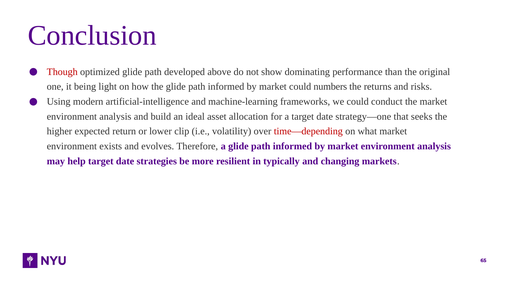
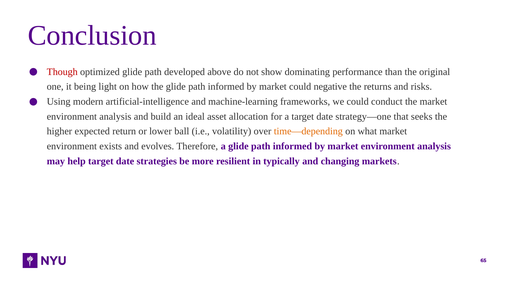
numbers: numbers -> negative (330, 87)
clip: clip -> ball (182, 131)
time—depending colour: red -> orange (308, 131)
